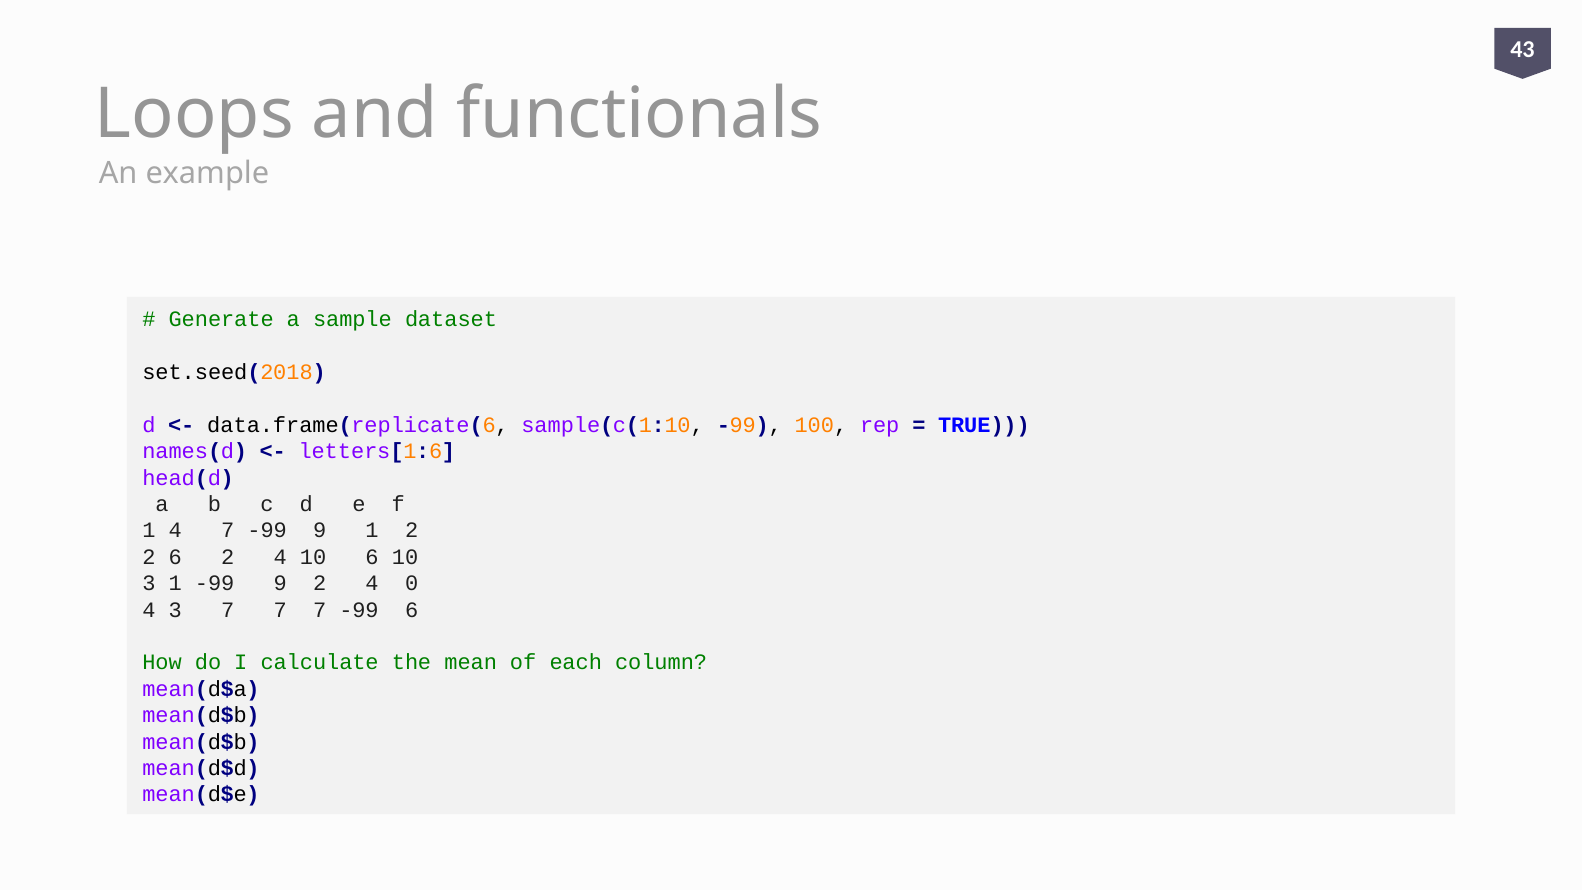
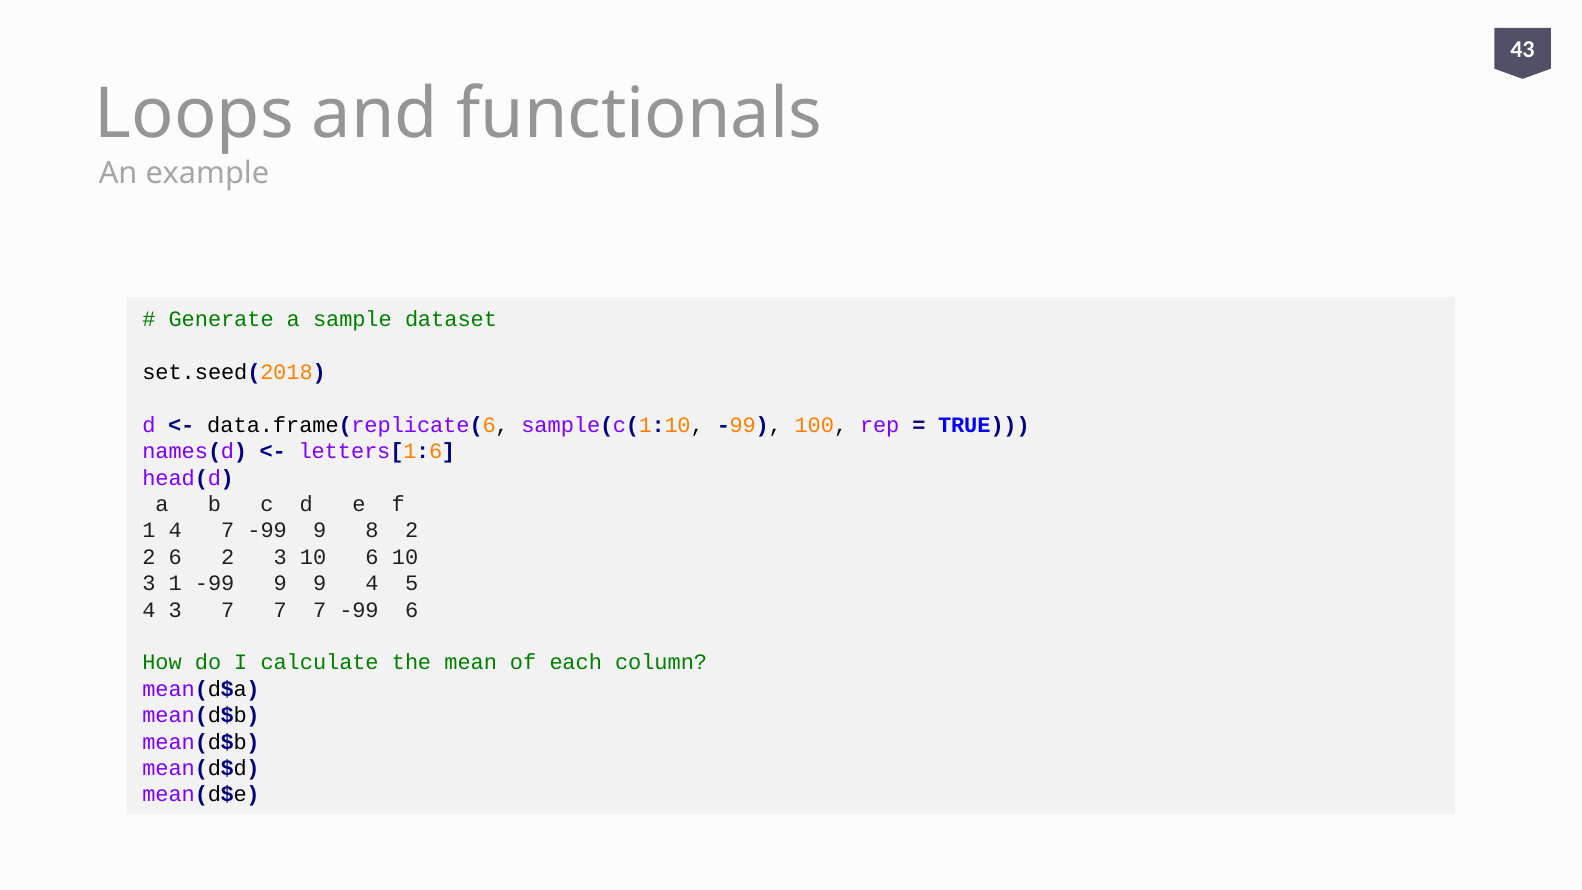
9 1: 1 -> 8 (372, 531)
6 2 4: 4 -> 3 (280, 557)
9 2: 2 -> 9 (320, 583)
0: 0 -> 5 (412, 583)
